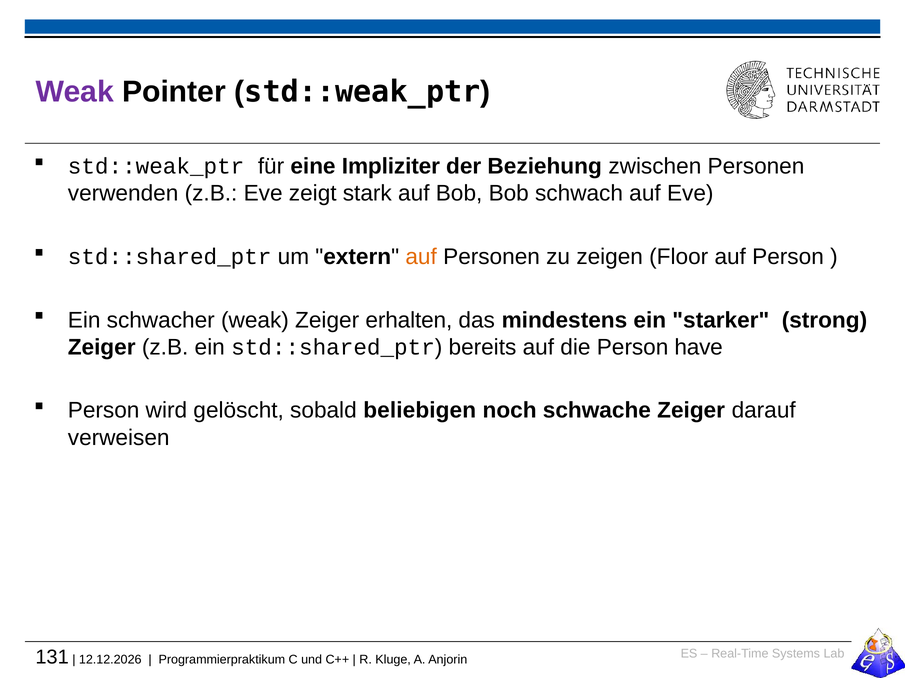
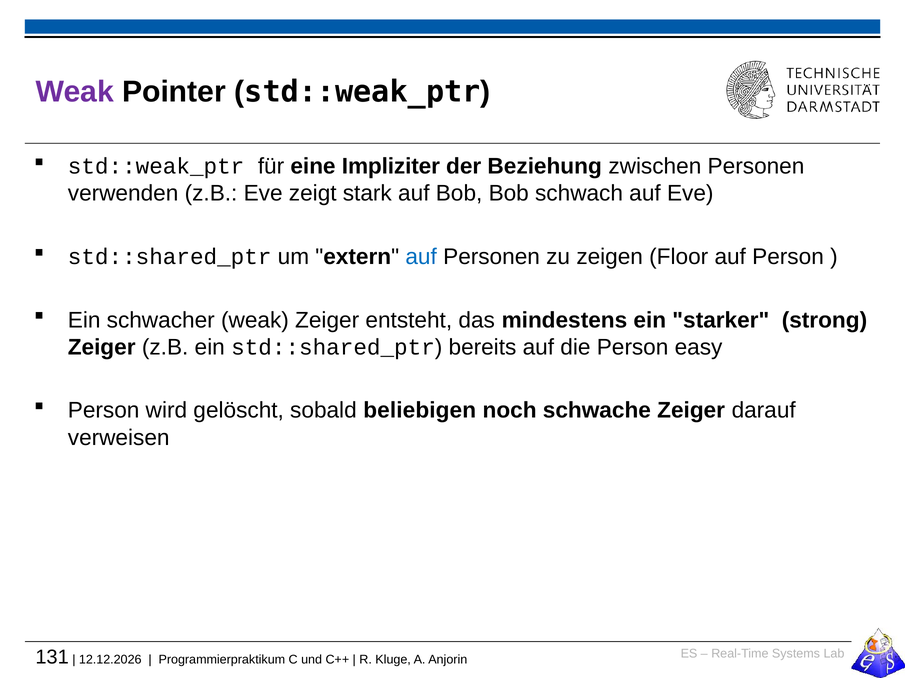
auf colour: orange -> blue (421, 257)
erhalten: erhalten -> entsteht (409, 320)
have: have -> easy (699, 348)
